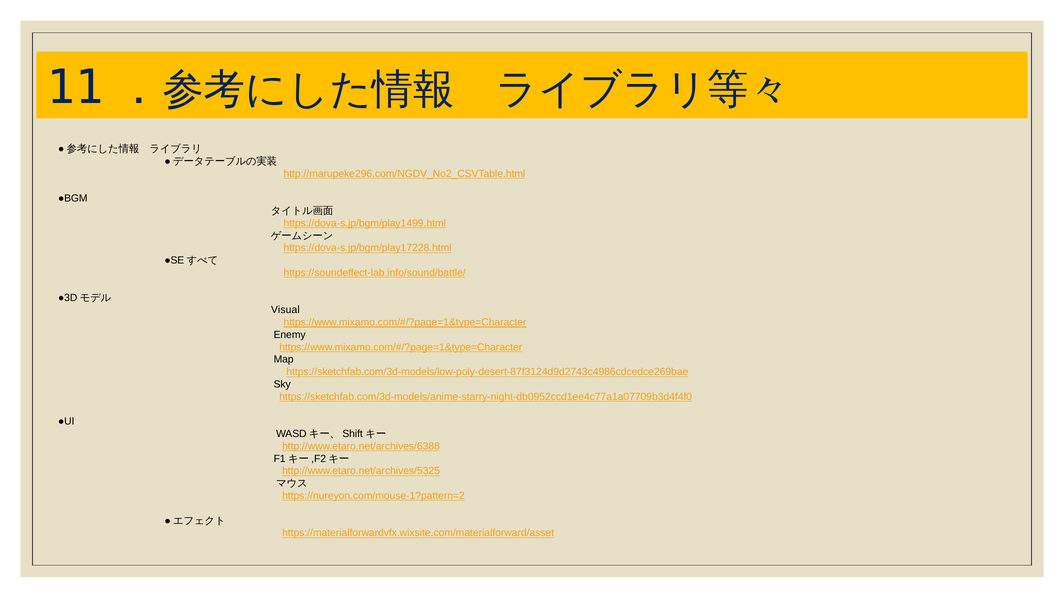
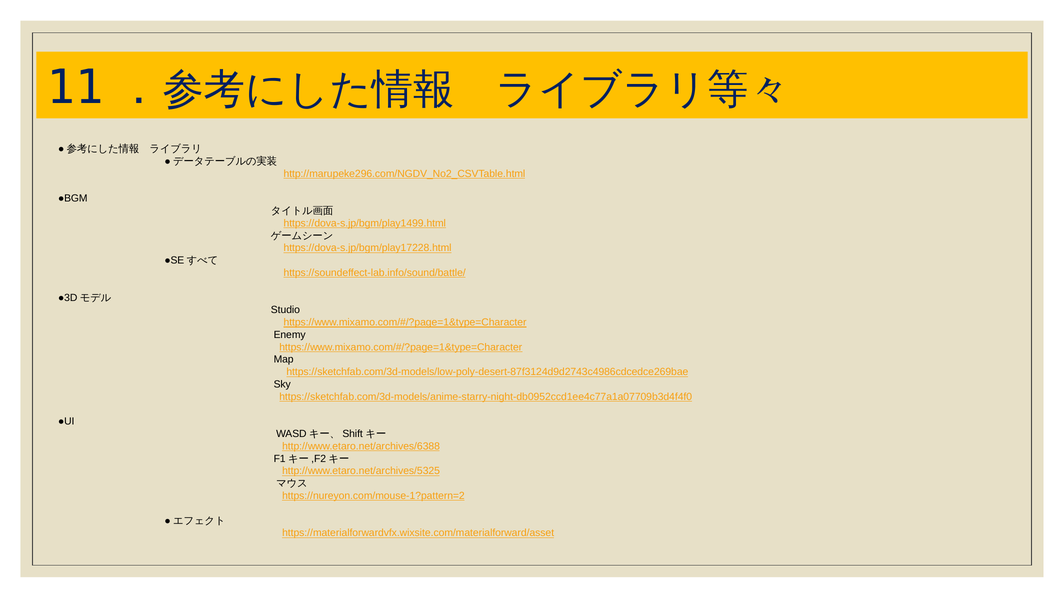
Visual: Visual -> Studio (285, 310)
